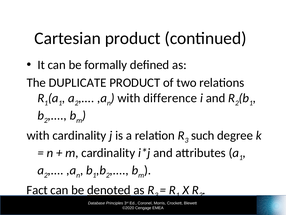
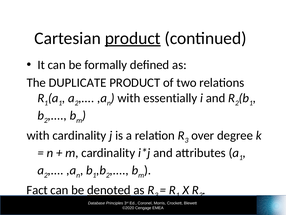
product underline: none -> present (133, 38)
difference: difference -> essentially (170, 98)
such: such -> over (203, 135)
